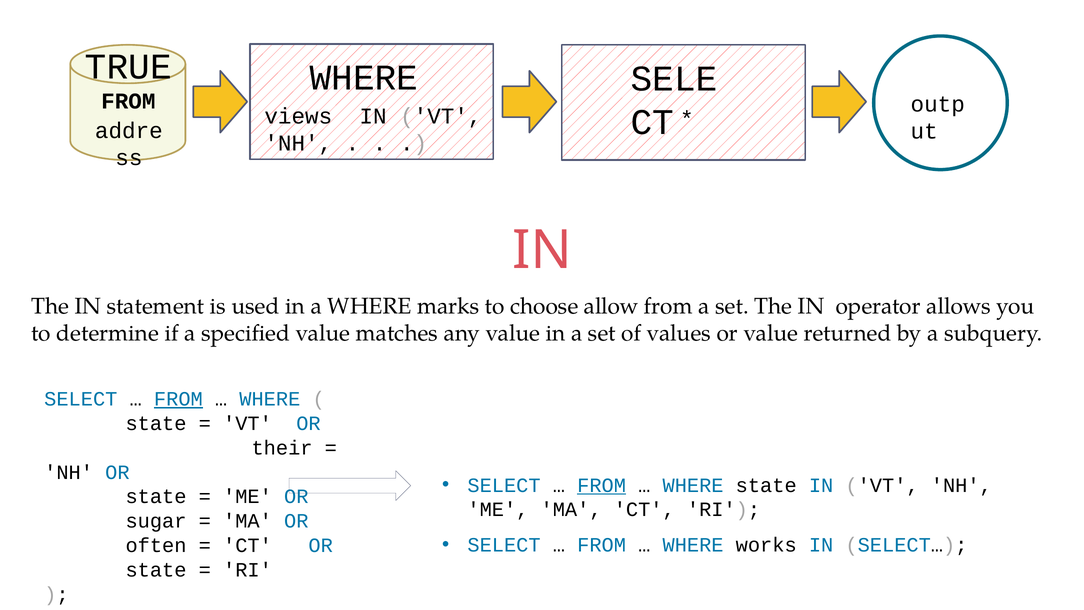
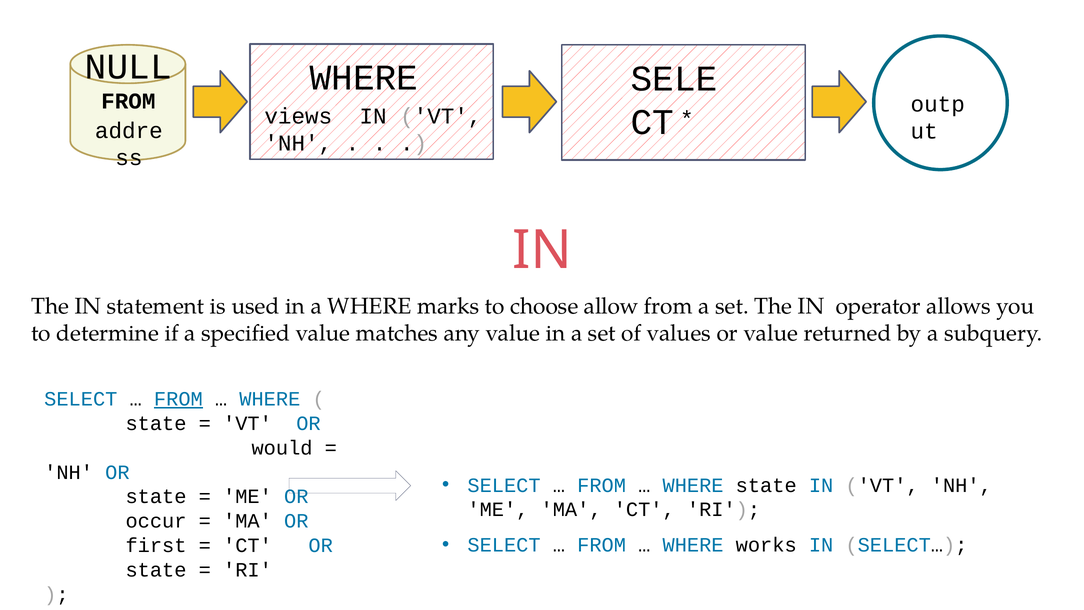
TRUE: TRUE -> NULL (128, 67)
their: their -> would (282, 448)
FROM underline: present -> none (602, 485)
sugar: sugar -> occur (156, 521)
often: often -> first (156, 545)
